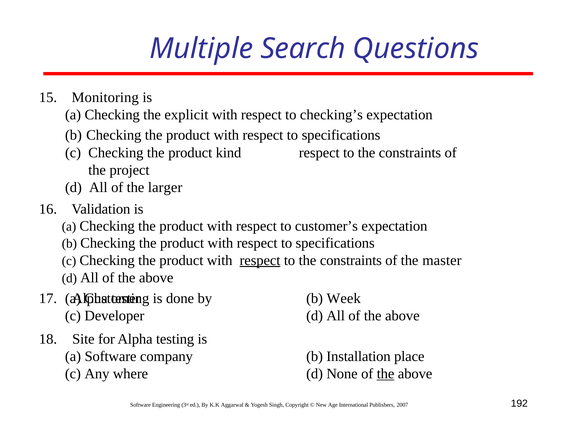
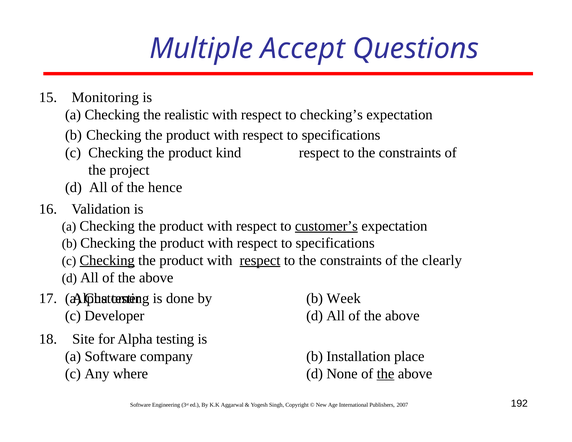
Search: Search -> Accept (303, 49)
explicit: explicit -> realistic (187, 115)
larger: larger -> hence (165, 187)
customer’s underline: none -> present (326, 226)
Checking underline: none -> present (107, 260)
master: master -> clearly (442, 260)
